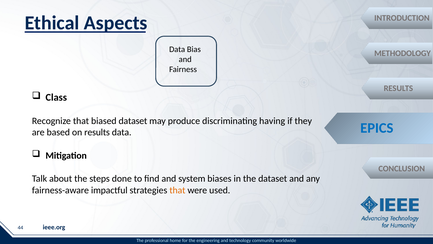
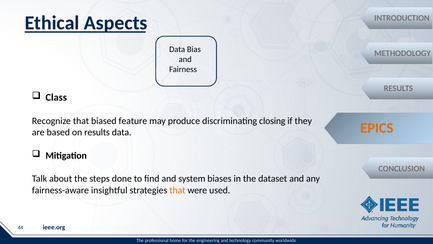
biased dataset: dataset -> feature (133, 121)
having: having -> closing (272, 121)
EPICS colour: blue -> orange (377, 128)
impactful: impactful -> insightful (109, 190)
